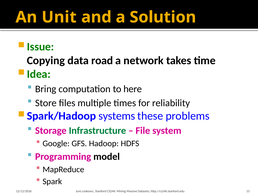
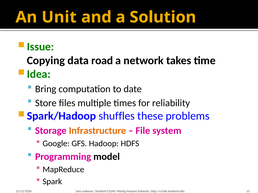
here: here -> date (133, 89)
systems: systems -> shuffles (117, 116)
Infrastructure colour: green -> orange (97, 131)
